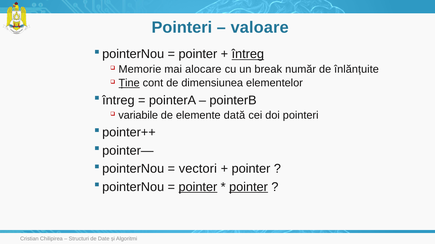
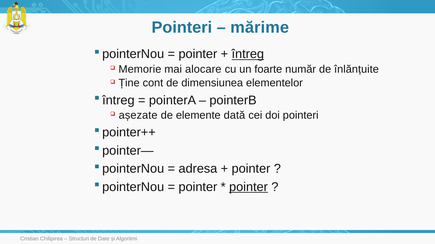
valoare: valoare -> mărime (260, 28)
break: break -> foarte (268, 69)
Ține underline: present -> none (129, 83)
variabile: variabile -> așezate (138, 116)
vectori: vectori -> adresa (198, 169)
pointer underline: present -> none (198, 187)
